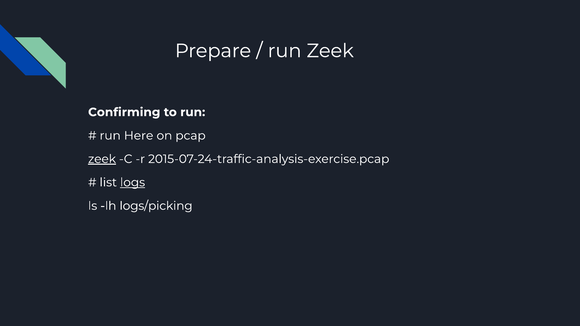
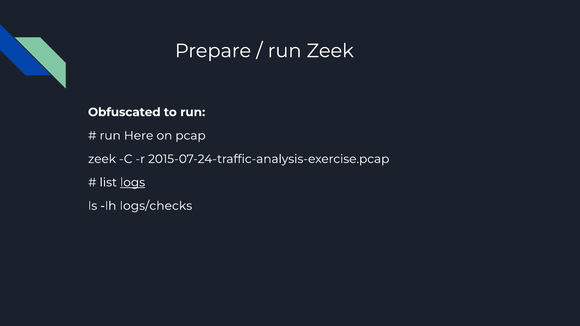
Confirming: Confirming -> Obfuscated (124, 112)
zeek underline: present -> none (102, 159)
logs/picking: logs/picking -> logs/checks (156, 206)
